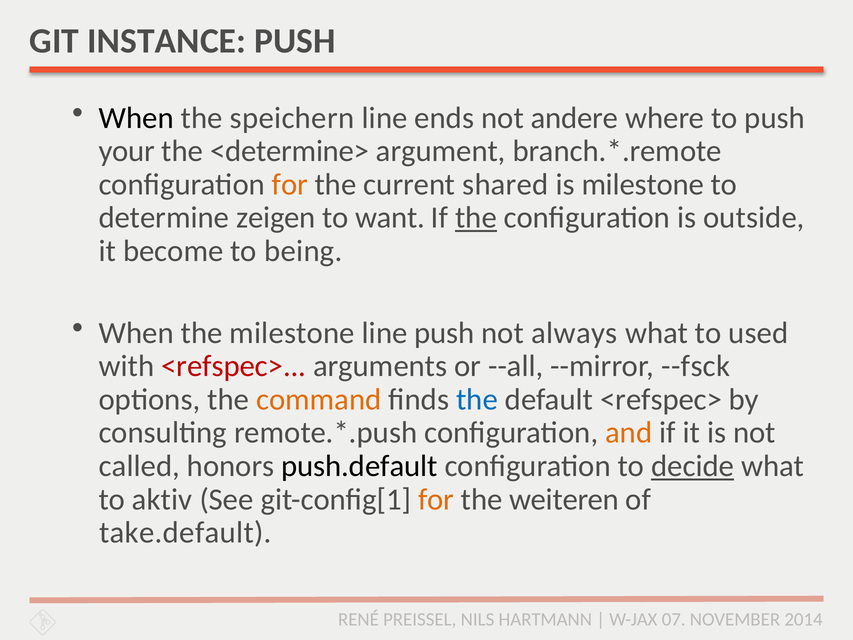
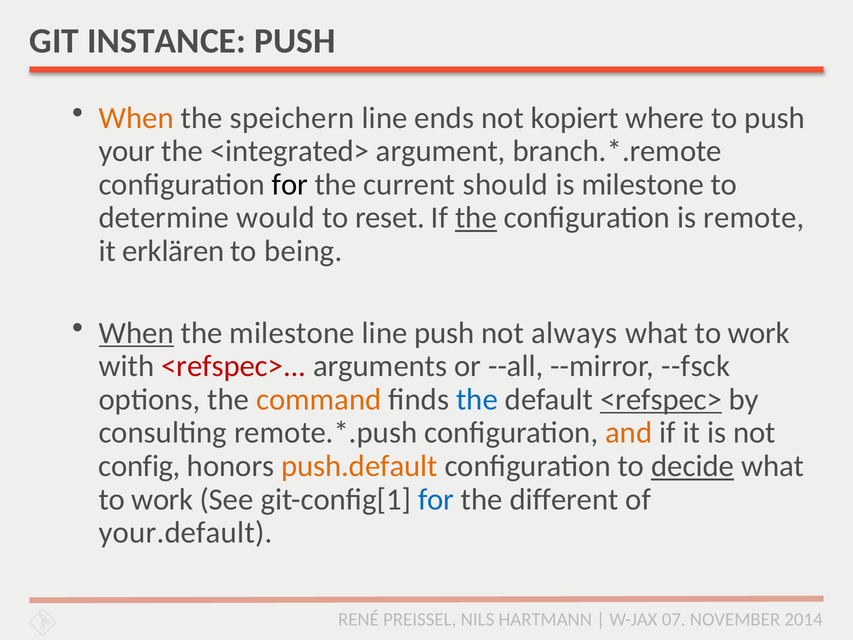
When colour: black -> orange (136, 118)
andere: andere -> kopiert (575, 118)
<determine>: <determine> -> <integrated> (290, 151)
for colour: orange -> black (290, 184)
shared: shared -> should (505, 184)
zeigen: zeigen -> would (276, 218)
want: want -> reset (390, 218)
outside: outside -> remote (754, 218)
become: become -> erklären (173, 251)
When underline: none -> present (136, 333)
used: used -> work (759, 333)
<refspec> underline: none -> present (661, 399)
called: called -> config (140, 466)
push.default colour: black -> orange (359, 466)
aktiv: aktiv -> work (162, 499)
for colour: orange -> blue (436, 499)
weiteren: weiteren -> different (564, 499)
take.default: take.default -> your.default (186, 532)
